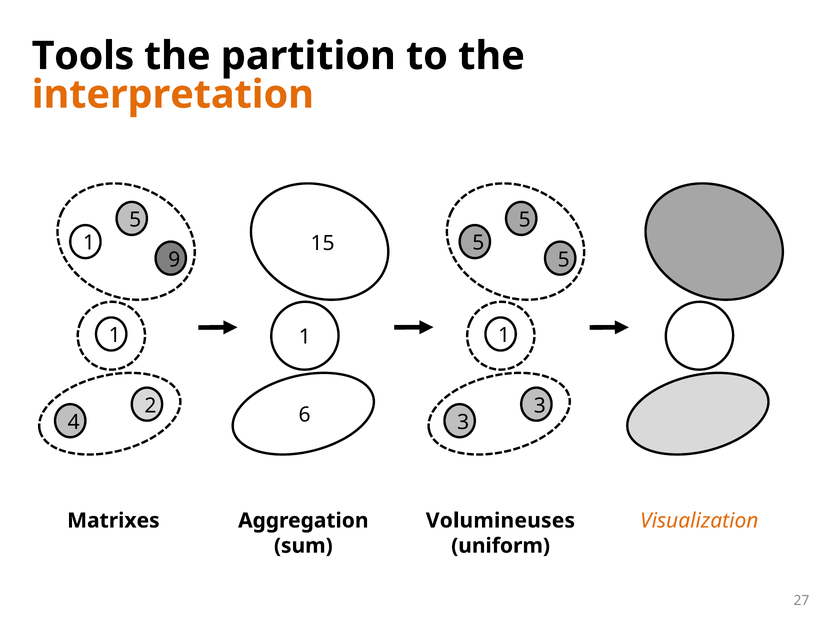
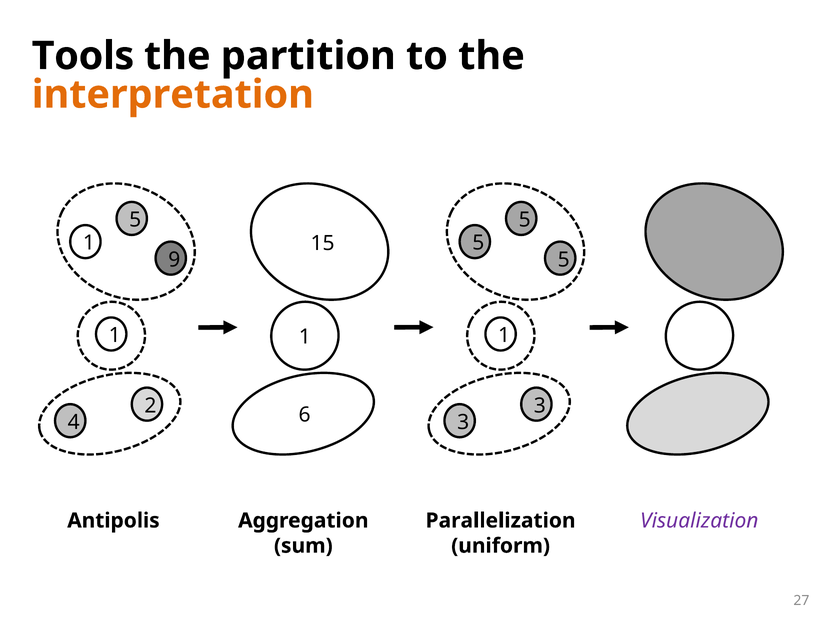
Visualization colour: orange -> purple (699, 521)
Matrixes: Matrixes -> Antipolis (113, 521)
Volumineuses: Volumineuses -> Parallelization (501, 521)
